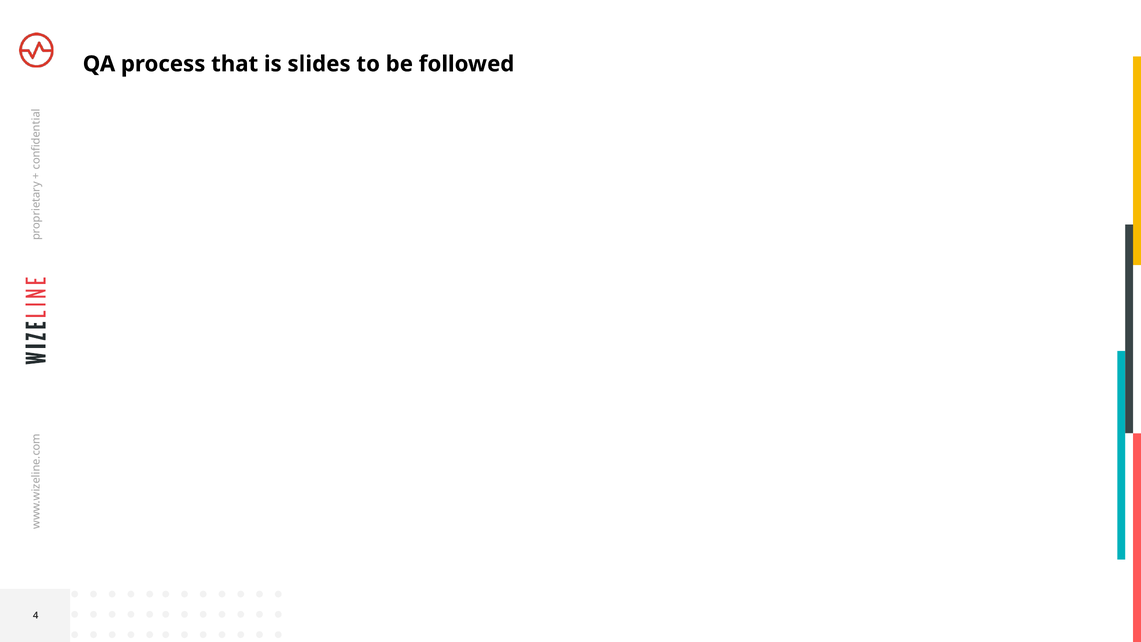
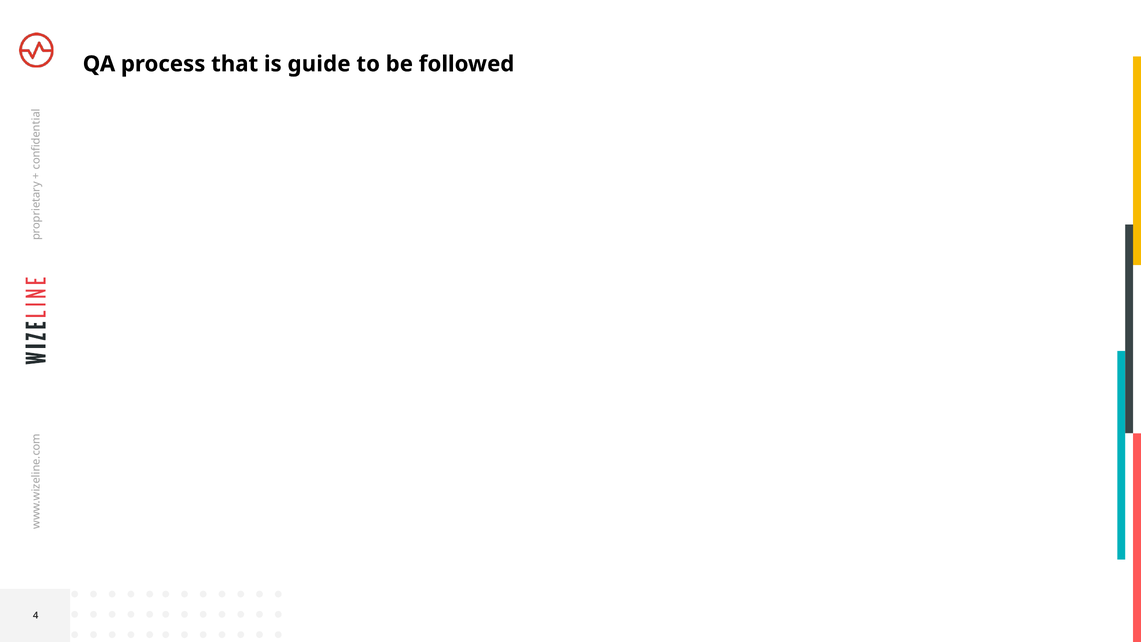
slides: slides -> guide (319, 64)
